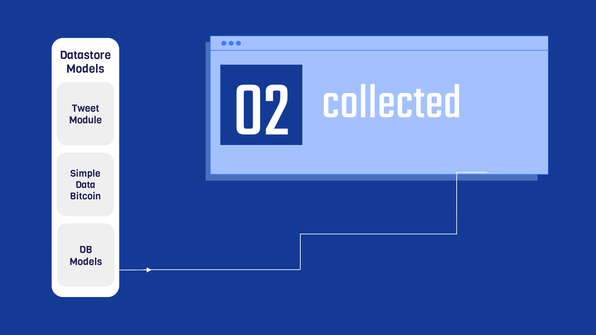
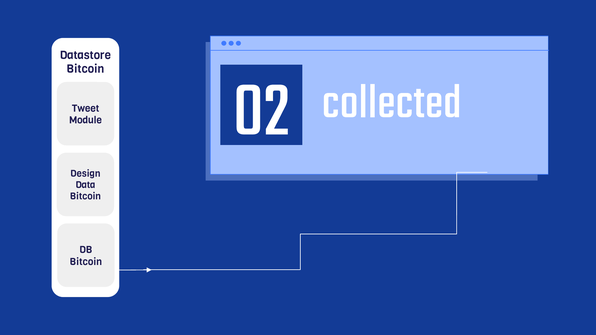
Models: Models -> Bitcoin (85, 69)
Simple: Simple -> Design (85, 174)
Models: Models -> Bitcoin (86, 262)
